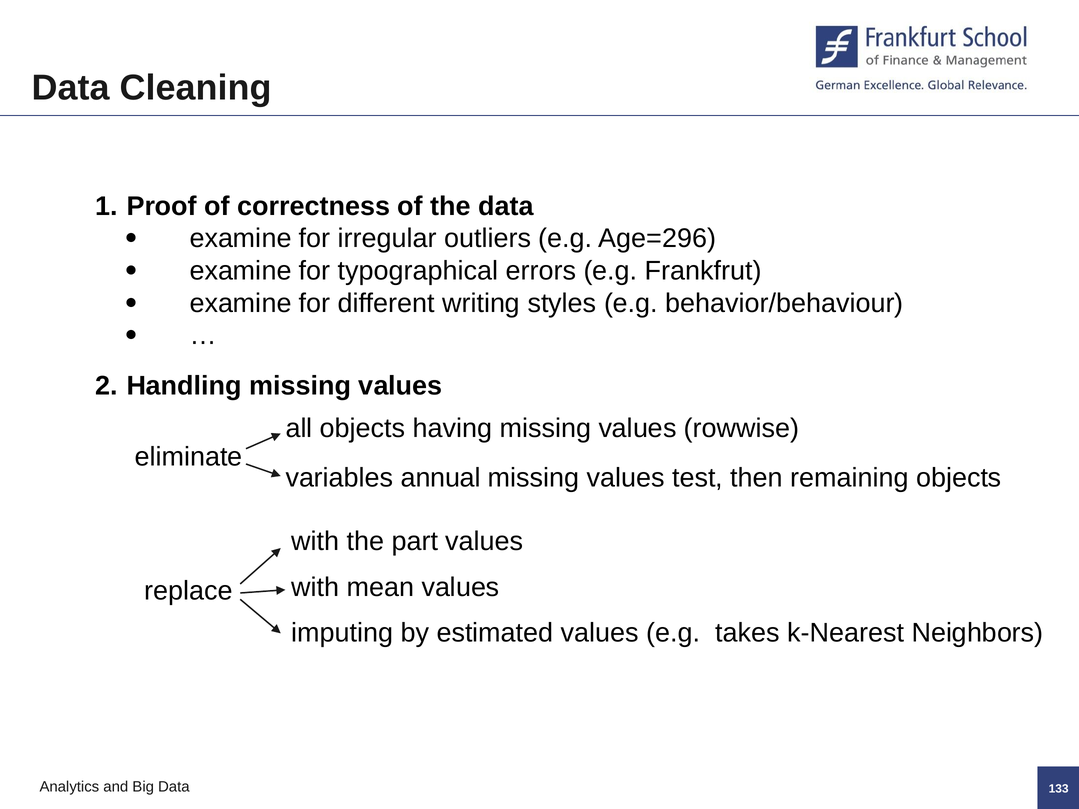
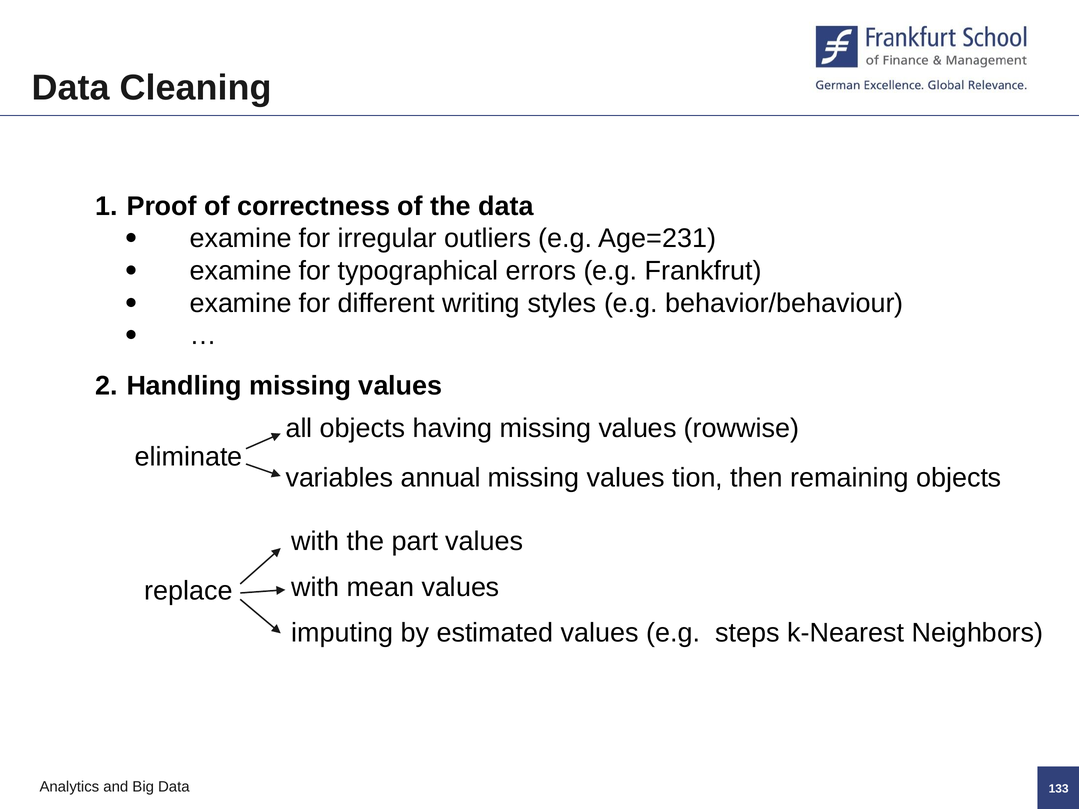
Age=296: Age=296 -> Age=231 (657, 239)
test: test -> tion (698, 478)
takes: takes -> steps (748, 633)
